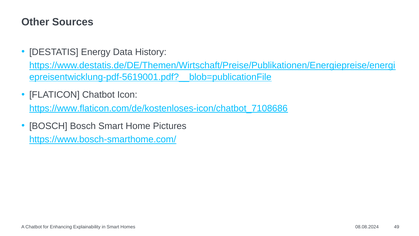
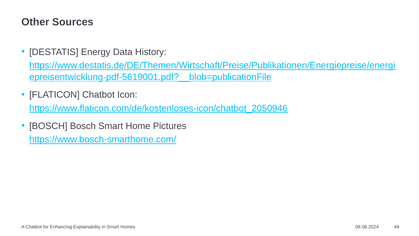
https://www.flaticon.com/de/kostenloses-icon/chatbot_7108686: https://www.flaticon.com/de/kostenloses-icon/chatbot_7108686 -> https://www.flaticon.com/de/kostenloses-icon/chatbot_2050946 (158, 108)
